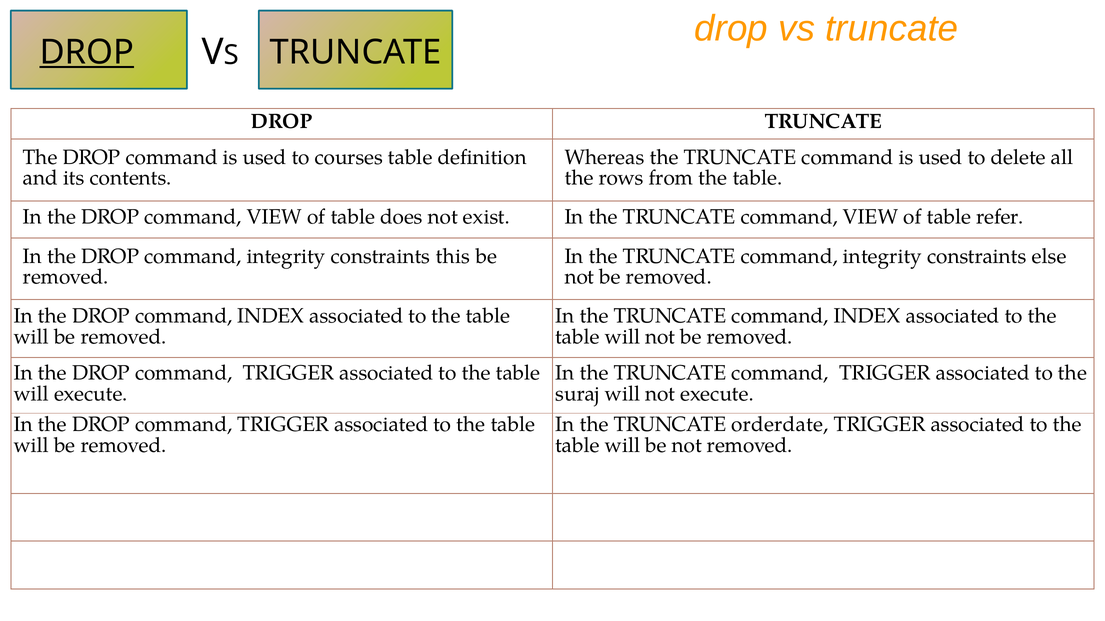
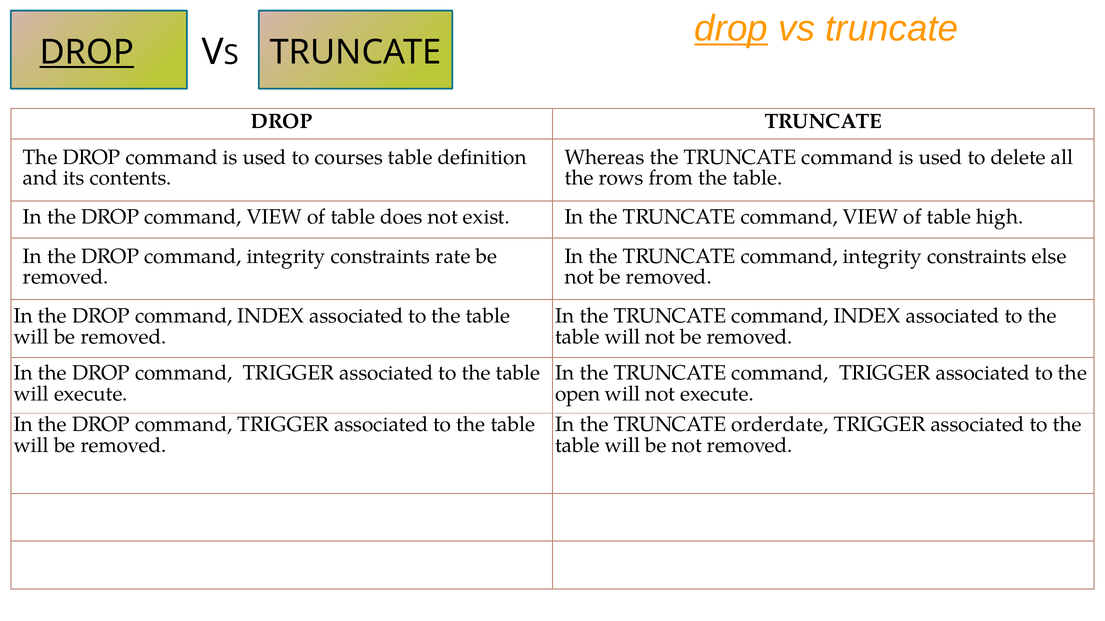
drop underline: none -> present (731, 29)
refer: refer -> high (1000, 217)
this: this -> rate (453, 256)
suraj: suraj -> open (578, 394)
